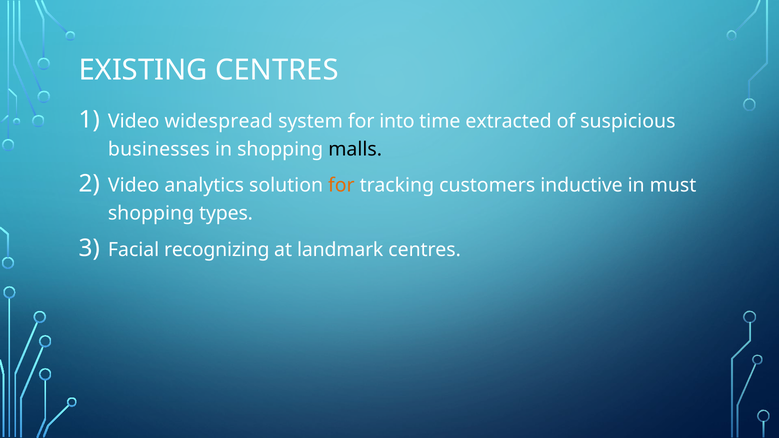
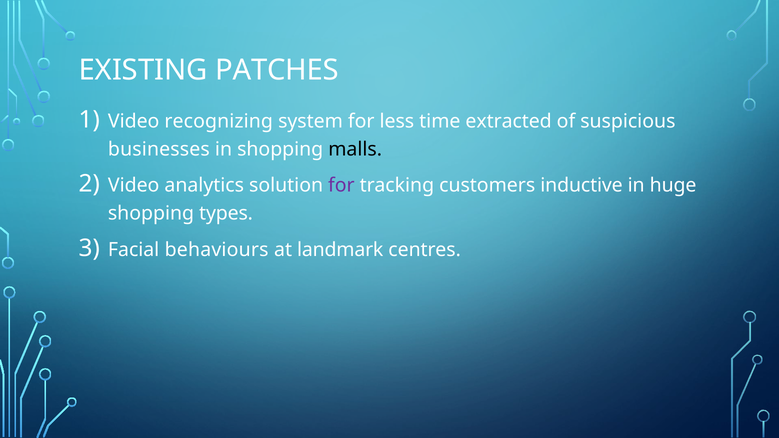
EXISTING CENTRES: CENTRES -> PATCHES (277, 70)
widespread: widespread -> recognizing (219, 121)
into: into -> less (397, 121)
for colour: orange -> purple (341, 186)
must: must -> huge (673, 186)
recognizing: recognizing -> behaviours (217, 250)
